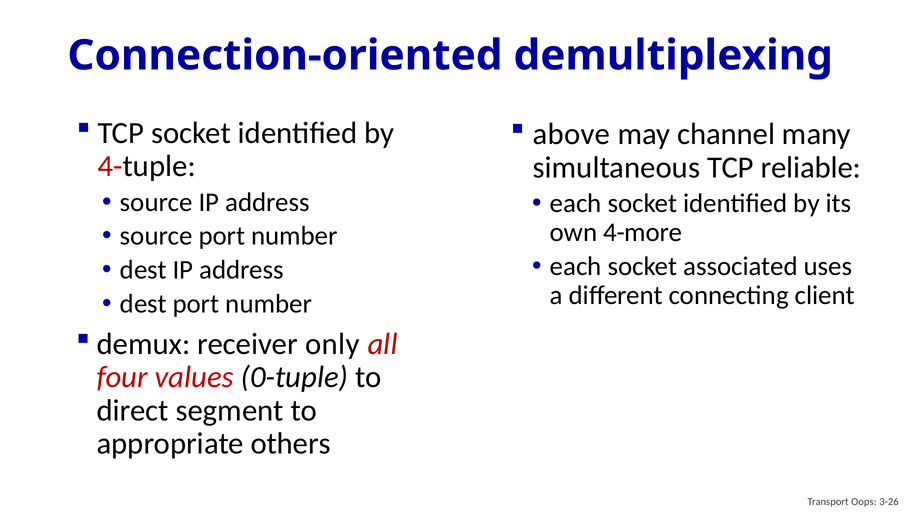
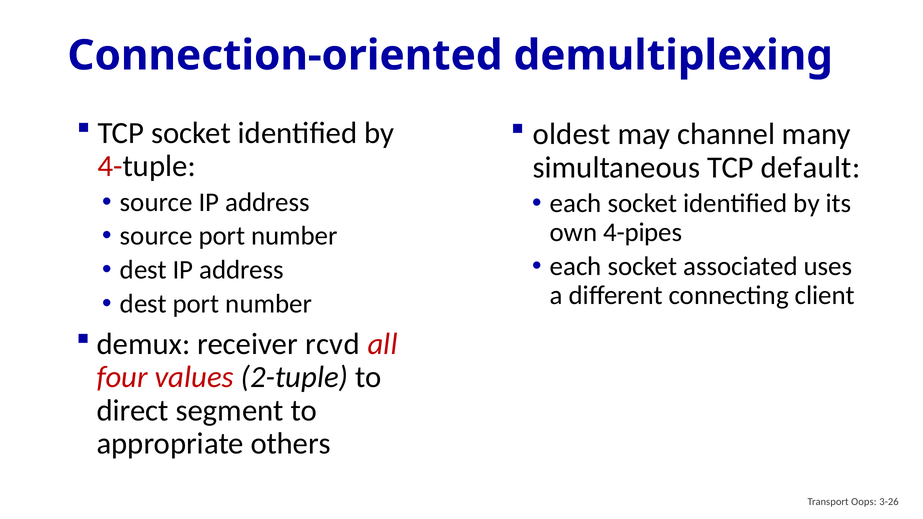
above: above -> oldest (572, 134)
reliable: reliable -> default (811, 168)
4-more: 4-more -> 4-pipes (643, 233)
only: only -> rcvd (333, 344)
0-tuple: 0-tuple -> 2-tuple (295, 377)
